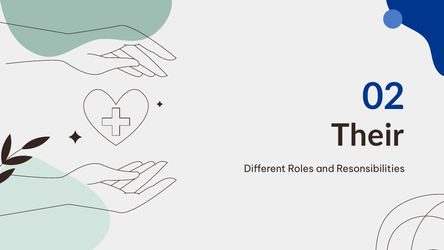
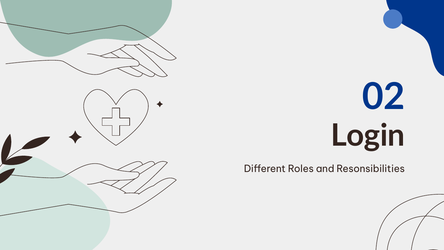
Their: Their -> Login (368, 135)
